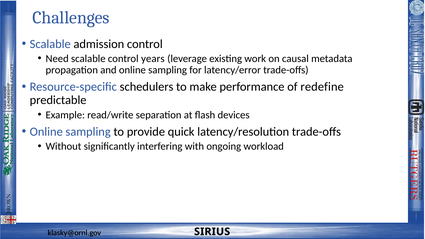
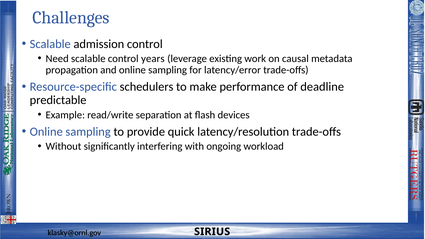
redefine: redefine -> deadline (322, 87)
